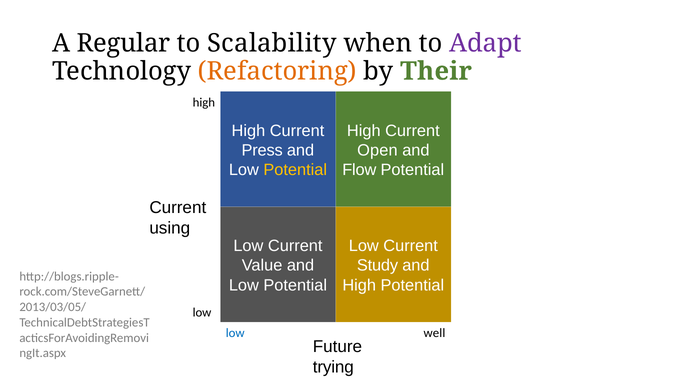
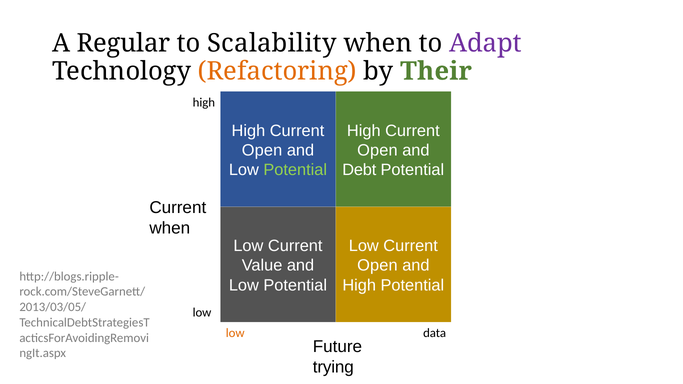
Press: Press -> Open (262, 150)
Potential colour: yellow -> light green (295, 170)
Flow: Flow -> Debt (359, 170)
using: using -> when (170, 228)
Study: Study -> Open (377, 266)
low colour: blue -> orange (235, 333)
well: well -> data (435, 333)
